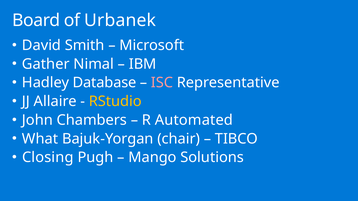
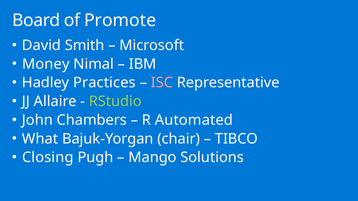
Urbanek: Urbanek -> Promote (120, 21)
Gather: Gather -> Money (46, 64)
Database: Database -> Practices (104, 83)
RStudio colour: yellow -> light green (115, 101)
